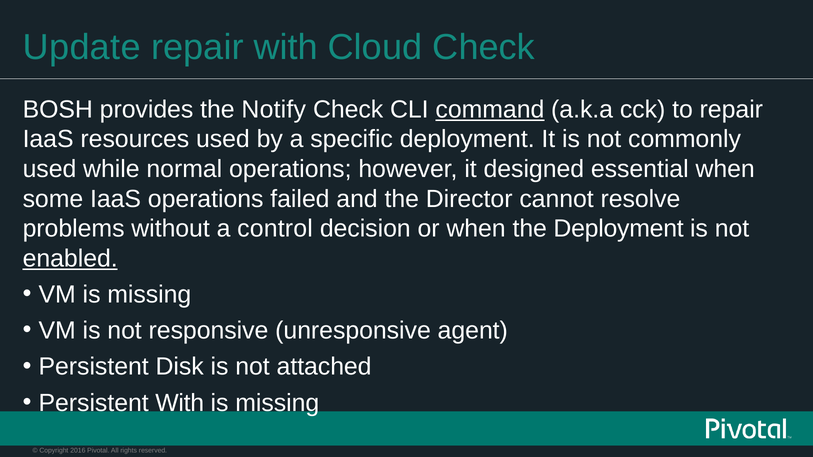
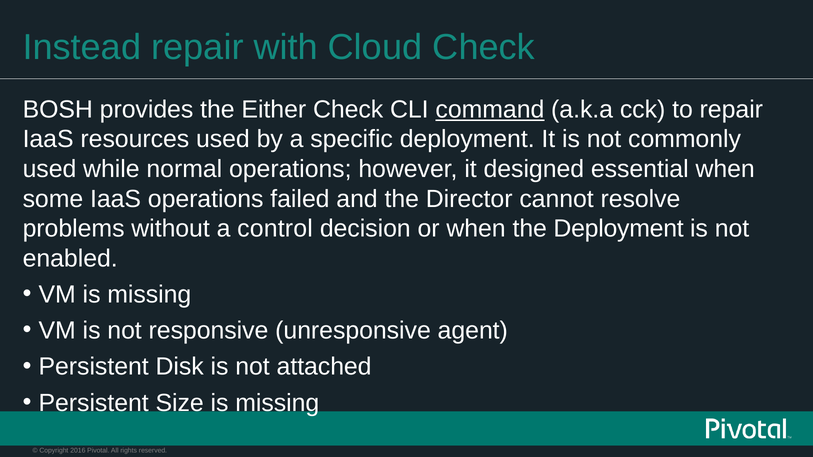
Update: Update -> Instead (82, 47)
Notify: Notify -> Either (274, 110)
enabled underline: present -> none (70, 259)
Persistent With: With -> Size (180, 403)
